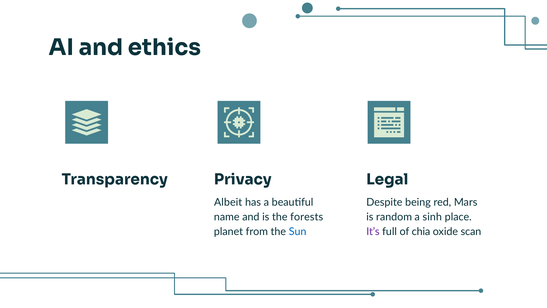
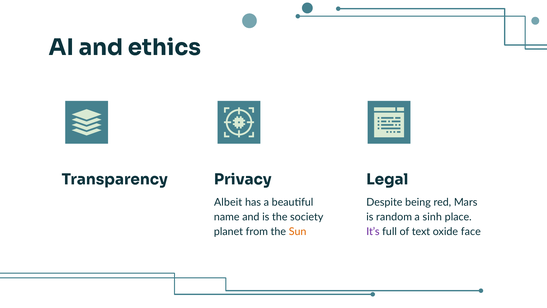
forests: forests -> society (307, 217)
Sun colour: blue -> orange (298, 232)
chia: chia -> text (421, 232)
scan: scan -> face (471, 232)
